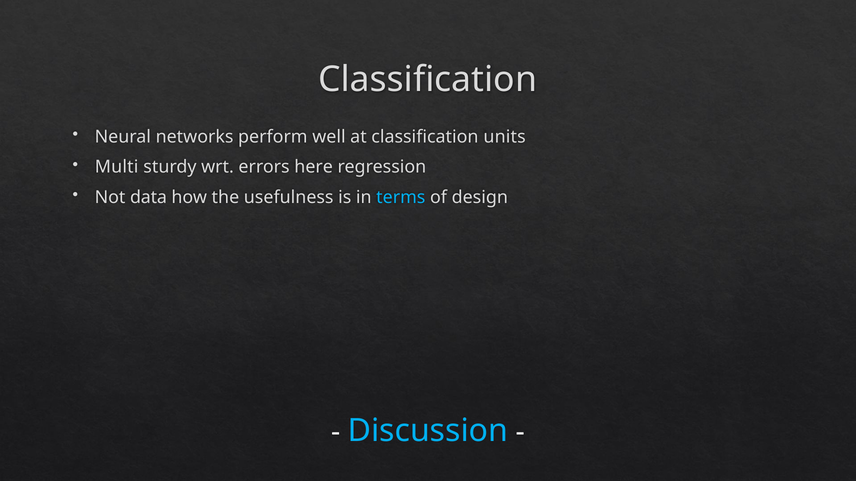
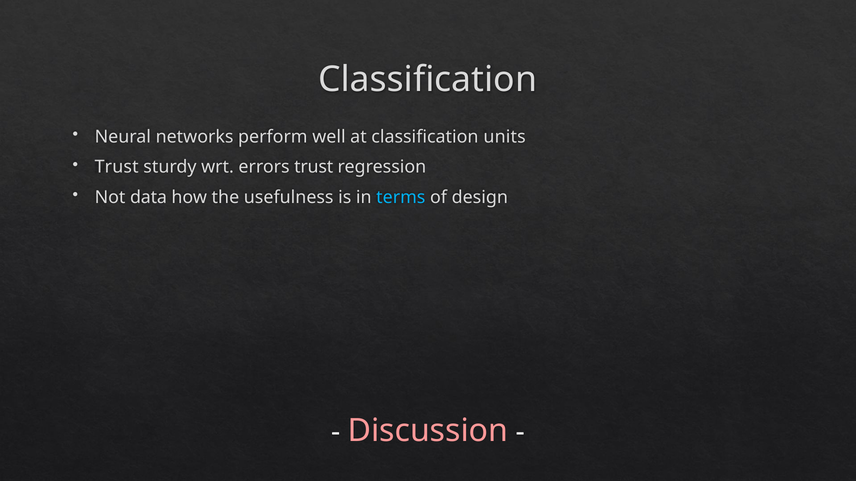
Multi: Multi -> Trust (117, 167)
errors here: here -> trust (314, 167)
Discussion colour: light blue -> pink (428, 431)
